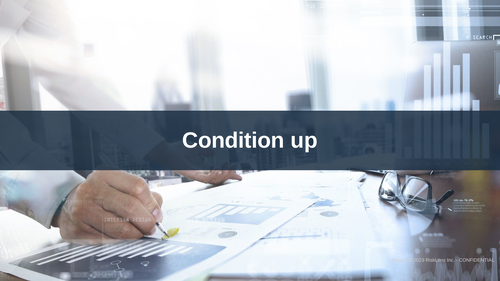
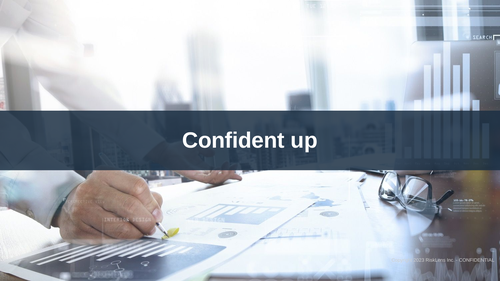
Condition: Condition -> Confident (233, 140)
